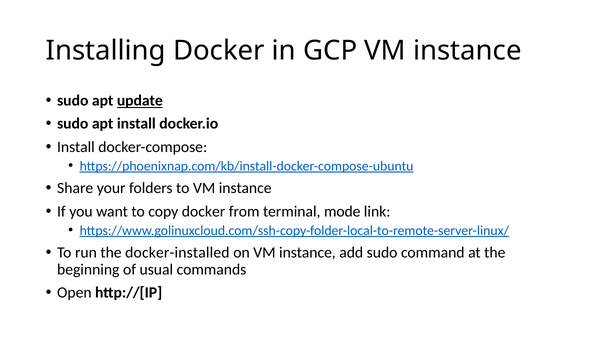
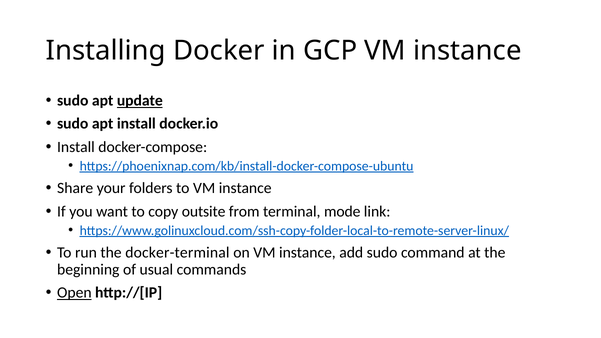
copy docker: docker -> outsite (204, 211)
docker-installed: docker-installed -> docker-terminal (177, 253)
Open underline: none -> present (74, 293)
